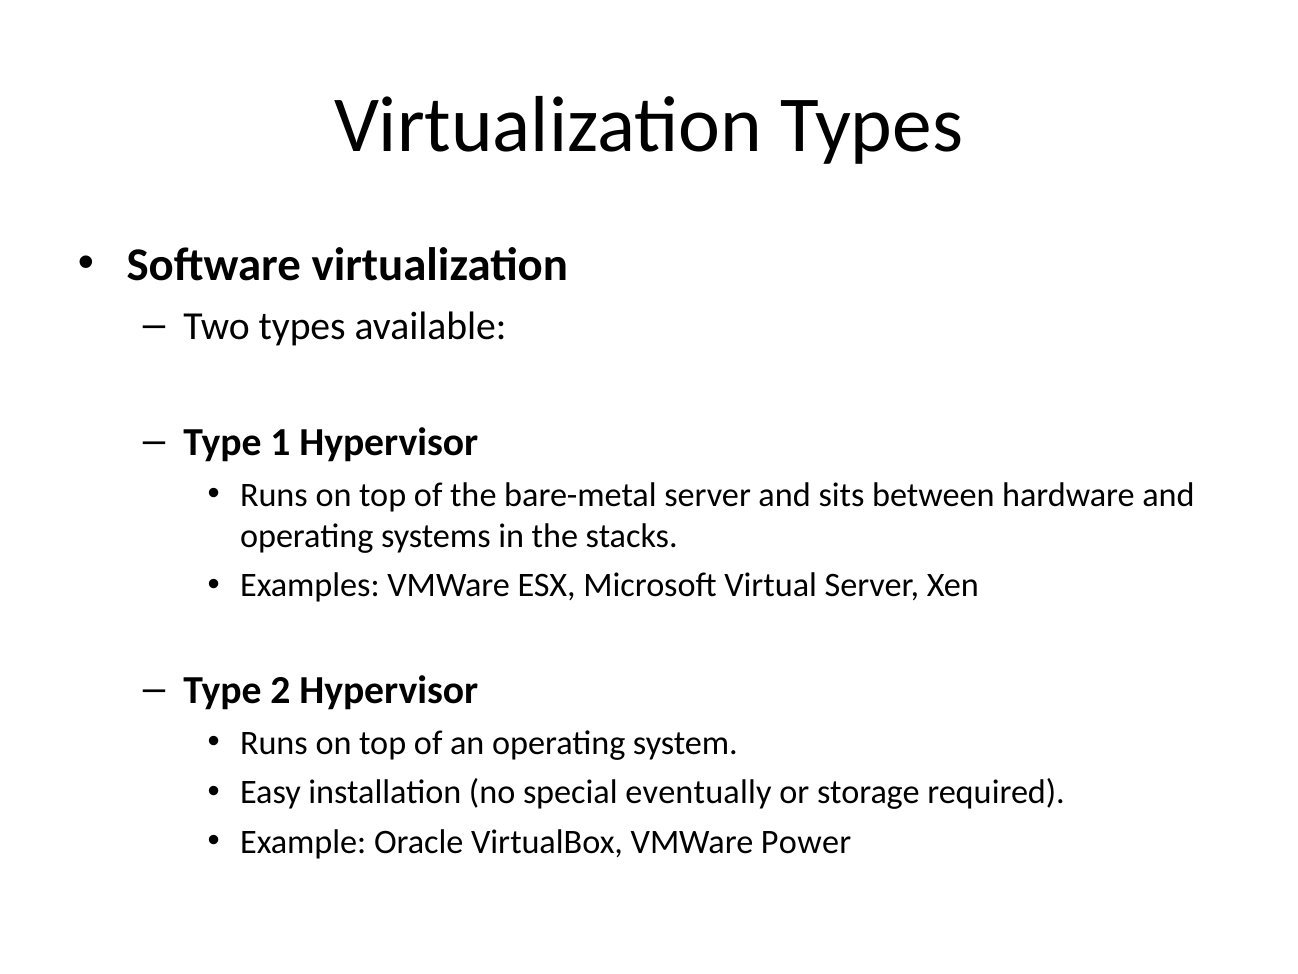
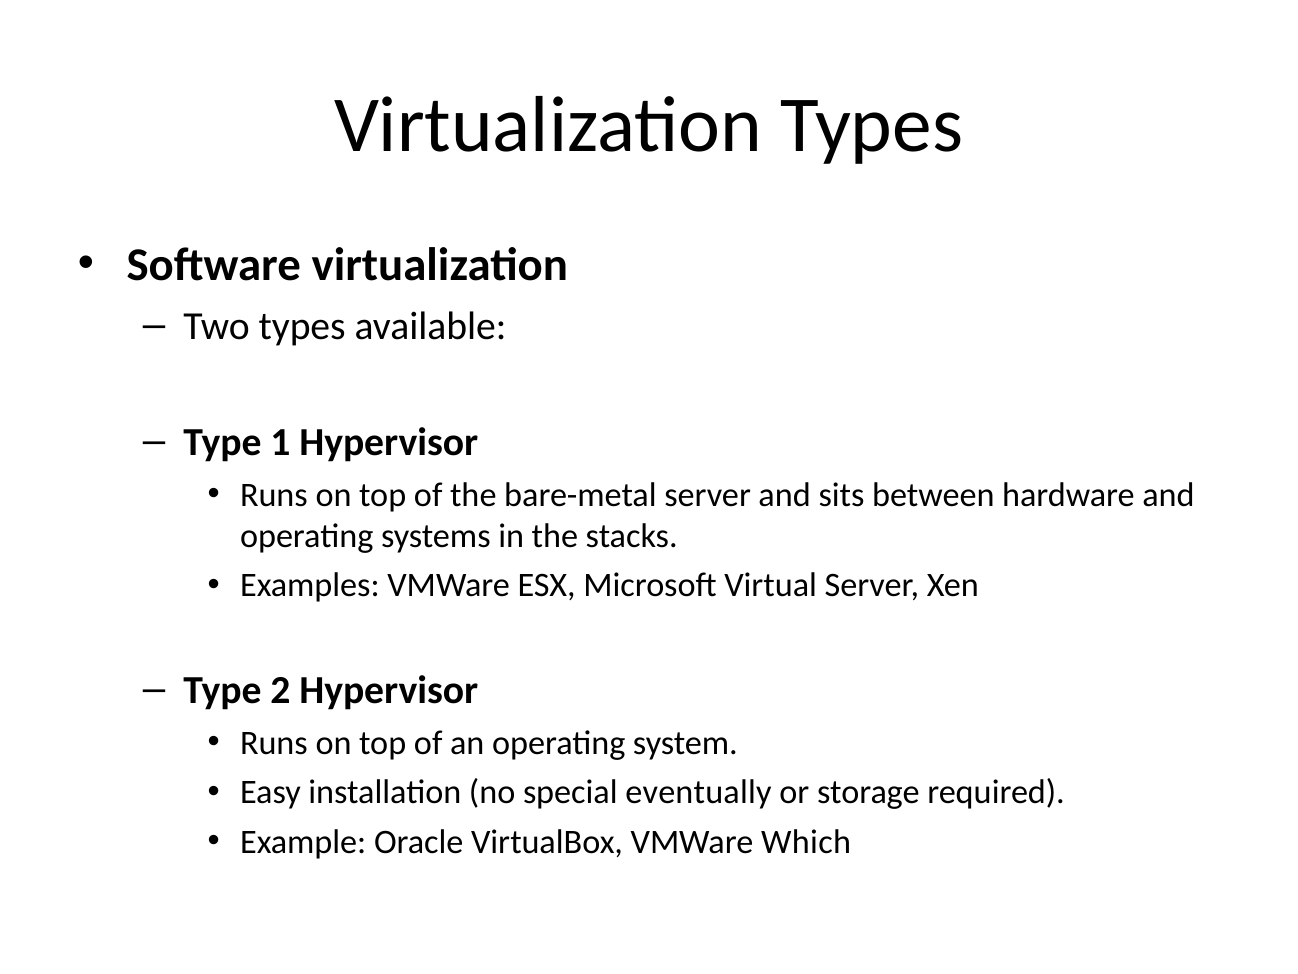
Power: Power -> Which (806, 842)
